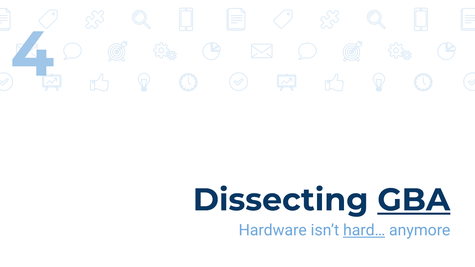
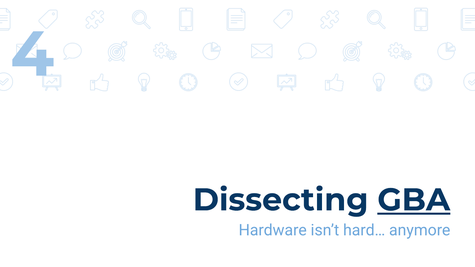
hard… underline: present -> none (364, 231)
